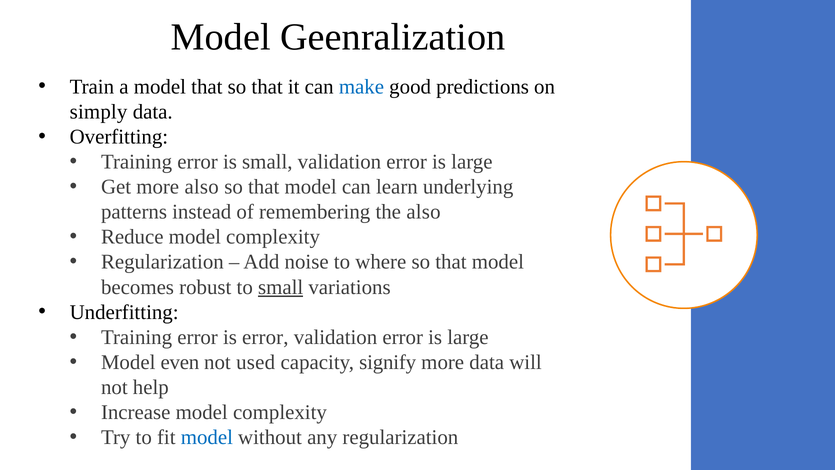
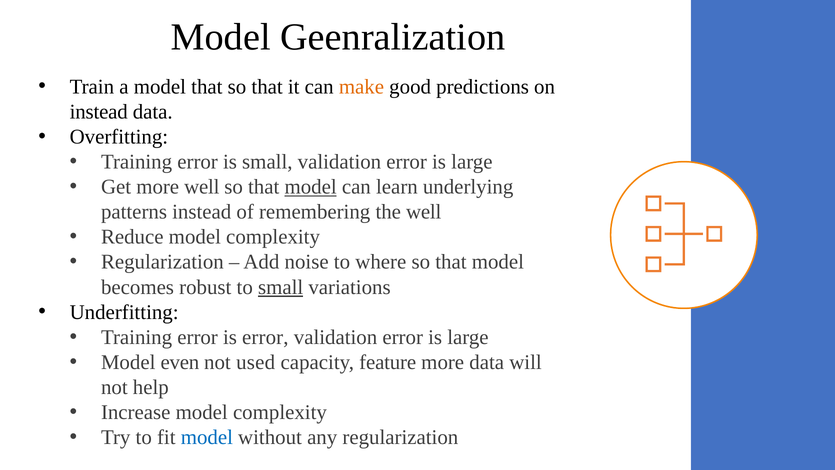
make colour: blue -> orange (361, 87)
simply: simply -> instead (99, 112)
more also: also -> well (202, 187)
model underline: none -> present (311, 187)
the also: also -> well (424, 212)
signify: signify -> feature (388, 362)
